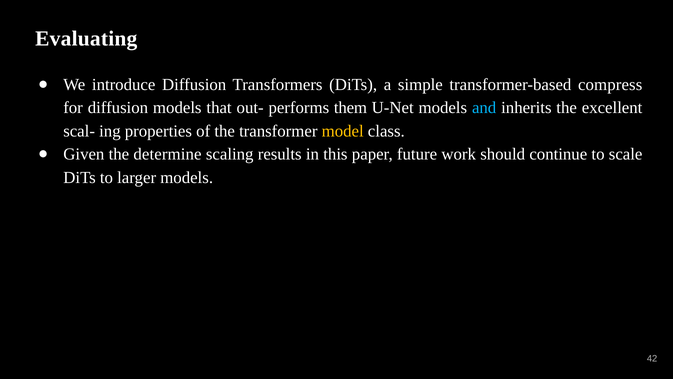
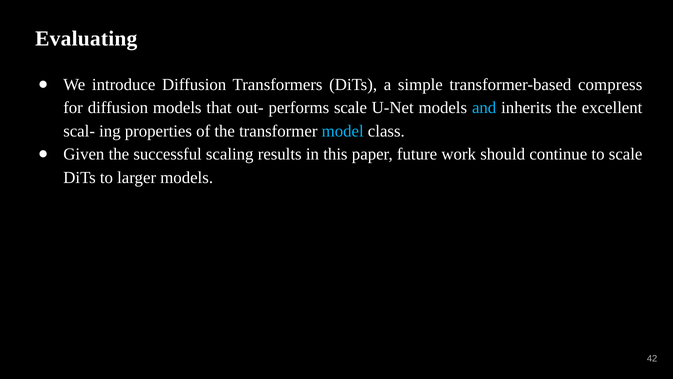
performs them: them -> scale (351, 108)
model colour: yellow -> light blue (343, 131)
determine: determine -> successful (168, 154)
